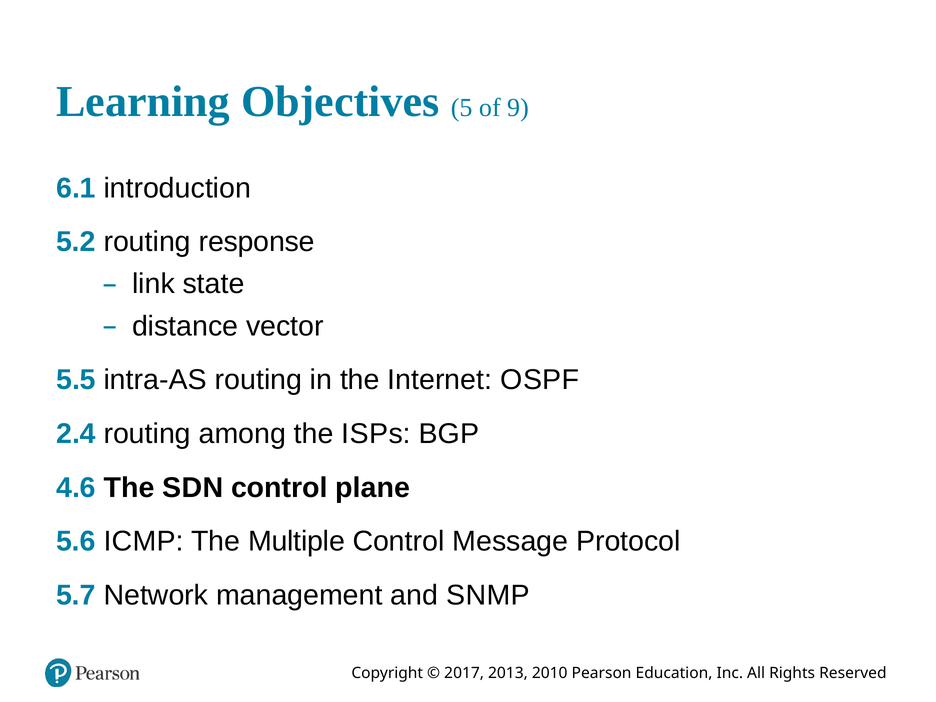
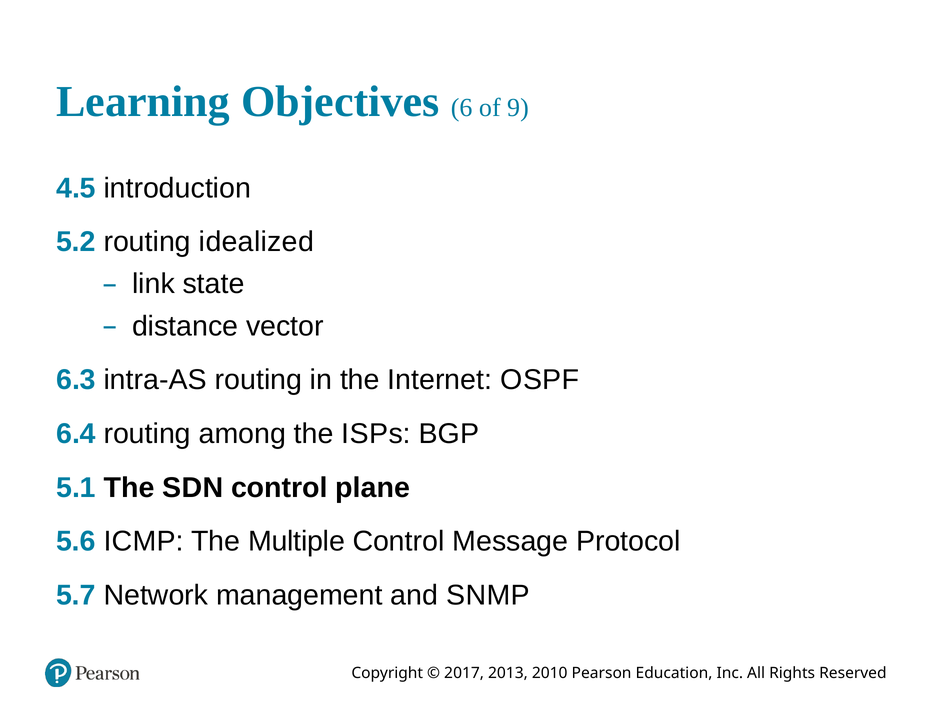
5: 5 -> 6 (462, 108)
6.1: 6.1 -> 4.5 (76, 188)
response: response -> idealized (256, 242)
5.5: 5.5 -> 6.3 (76, 380)
2.4: 2.4 -> 6.4 (76, 434)
4.6: 4.6 -> 5.1 (76, 488)
